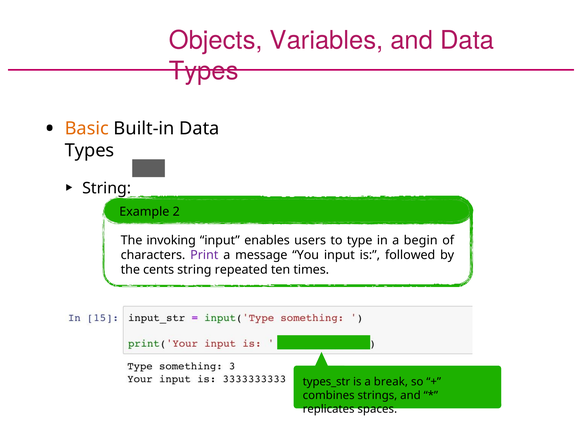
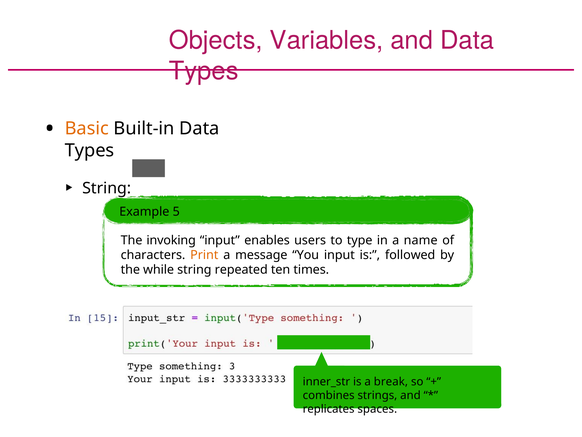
2: 2 -> 5 (176, 211)
begin: begin -> name (421, 240)
Print colour: purple -> orange (204, 255)
cents: cents -> while (159, 270)
types_str: types_str -> inner_str (326, 381)
